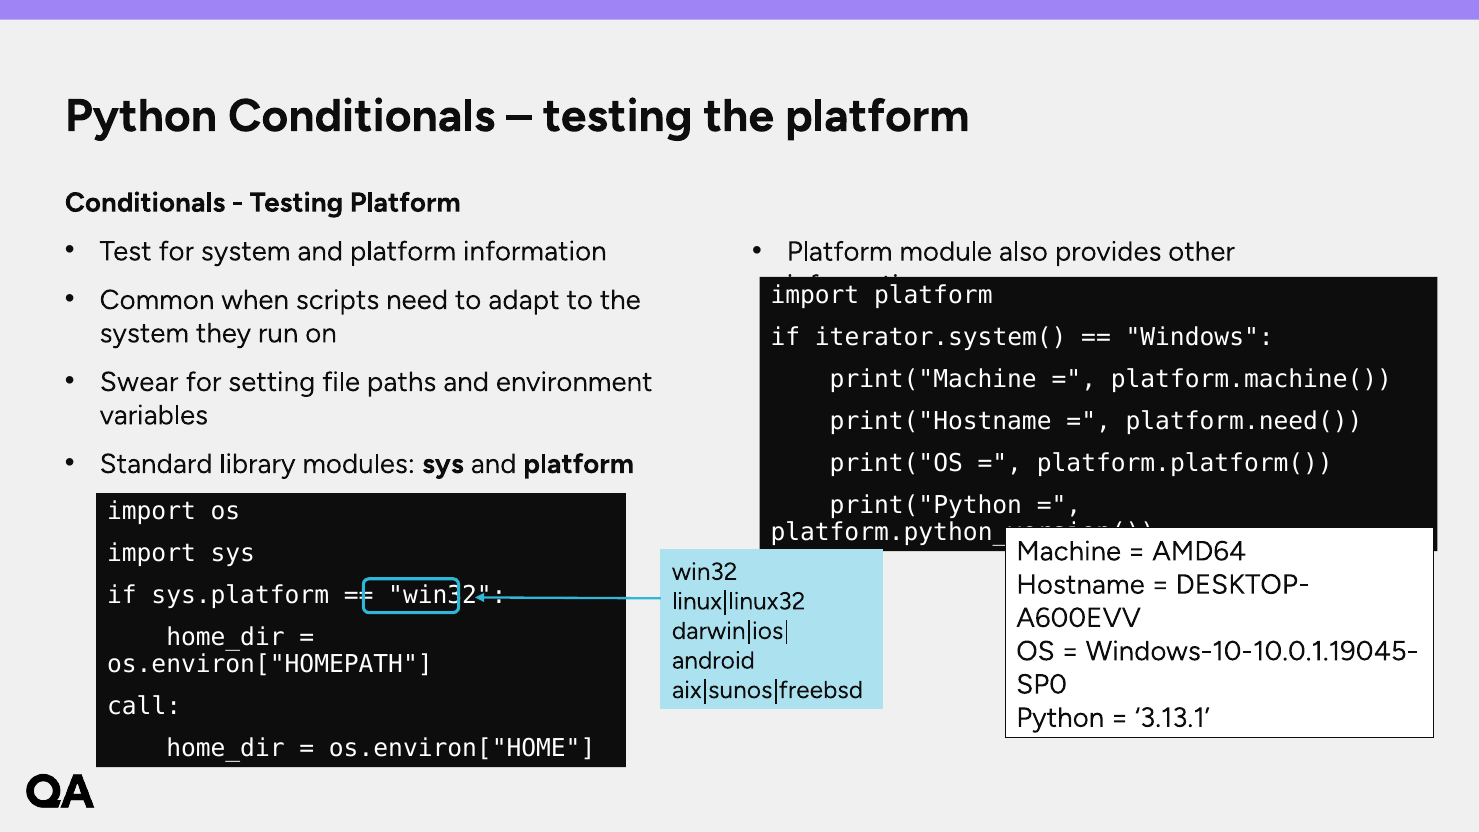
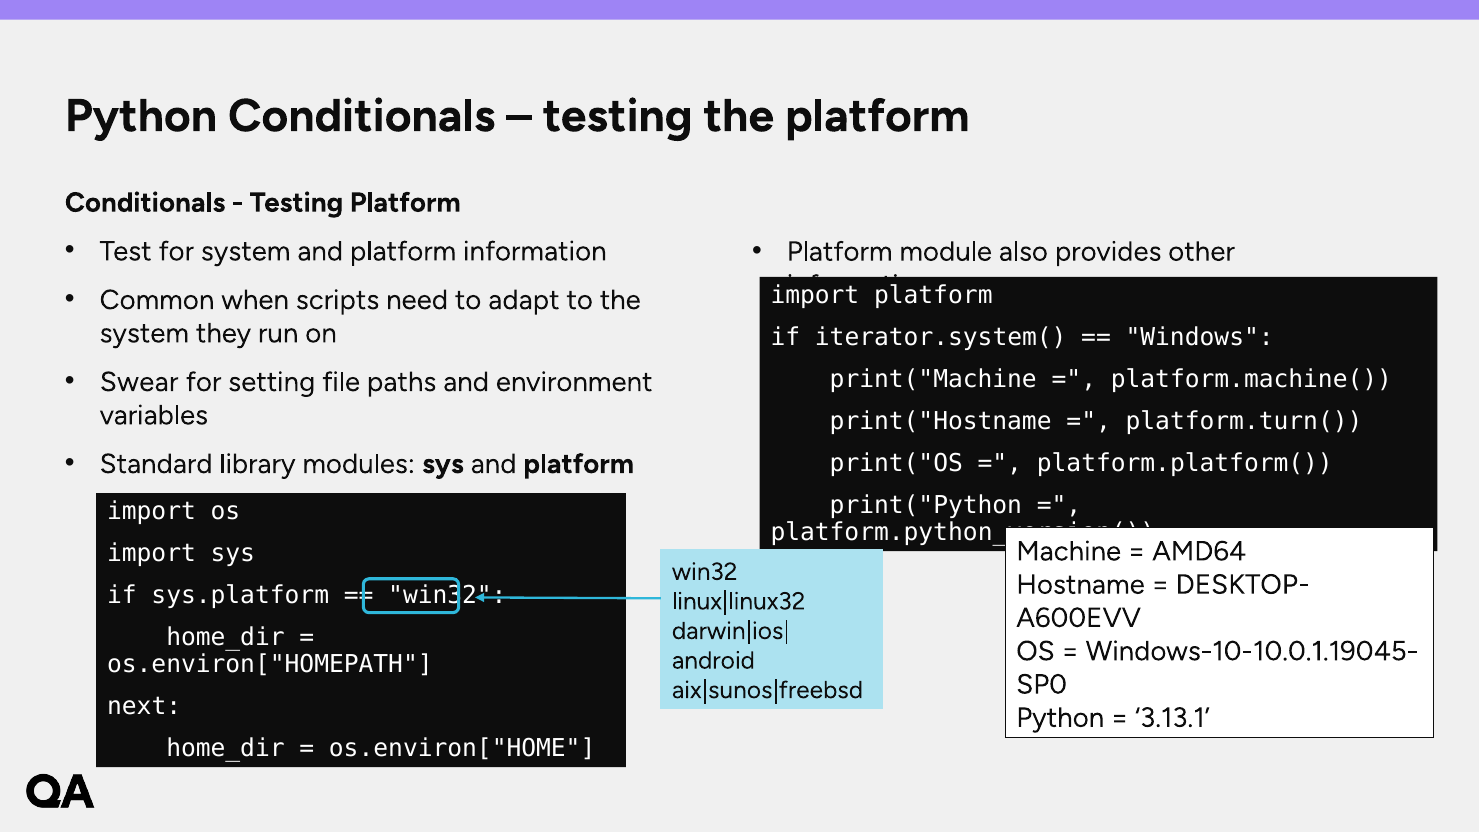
platform.need(: platform.need( -> platform.turn( (1244, 422)
call: call -> next (144, 706)
